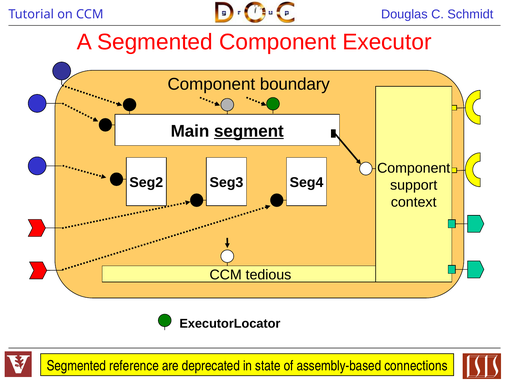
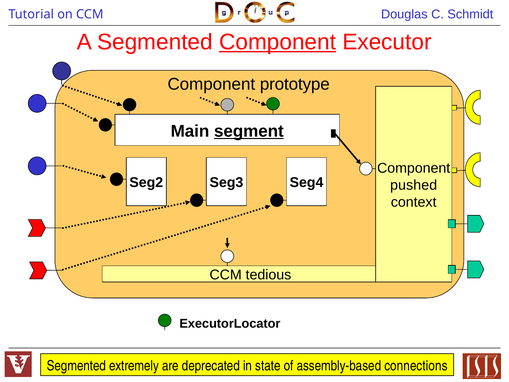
Component underline: none -> present (278, 42)
boundary: boundary -> prototype (295, 84)
support: support -> pushed (414, 185)
reference: reference -> extremely (134, 365)
